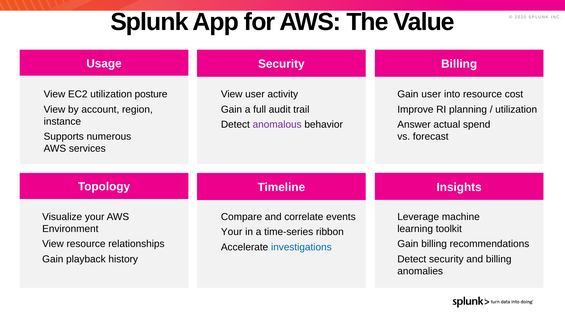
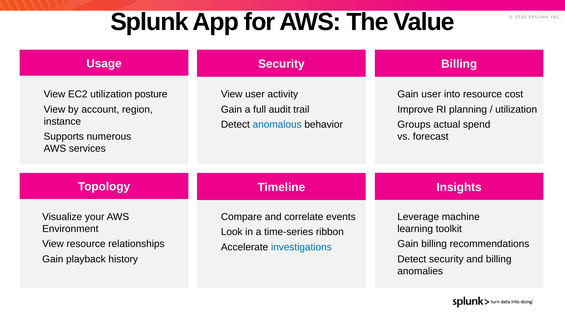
anomalous colour: purple -> blue (277, 125)
Answer: Answer -> Groups (414, 125)
Your: Your -> Look (232, 232)
